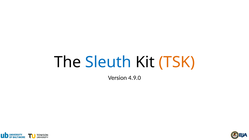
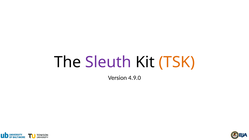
Sleuth colour: blue -> purple (108, 62)
